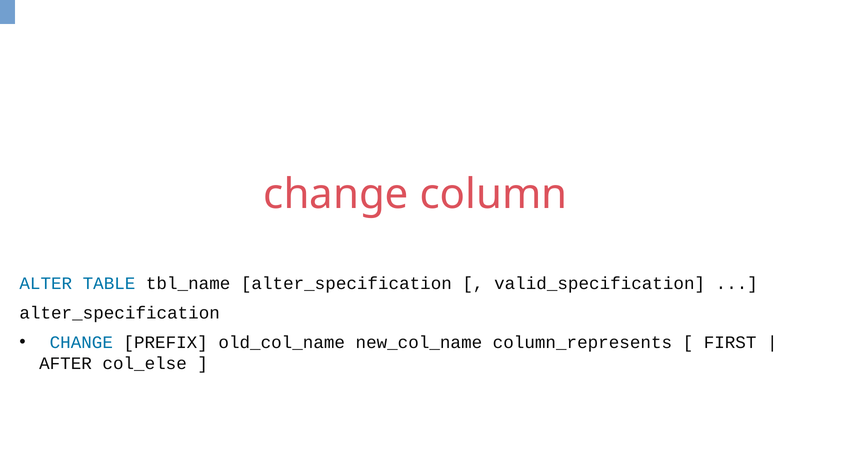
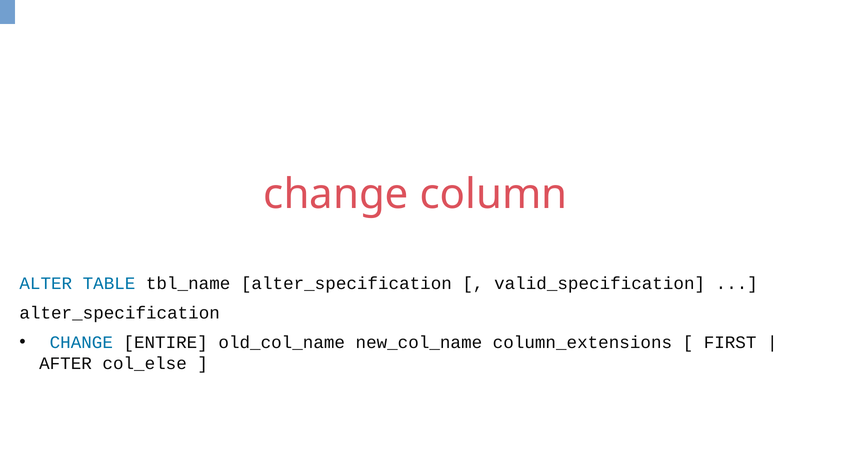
PREFIX: PREFIX -> ENTIRE (166, 343)
column_represents: column_represents -> column_extensions (582, 343)
